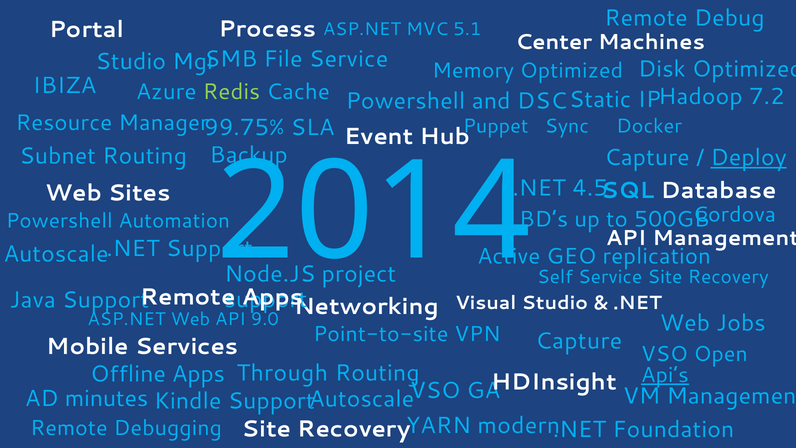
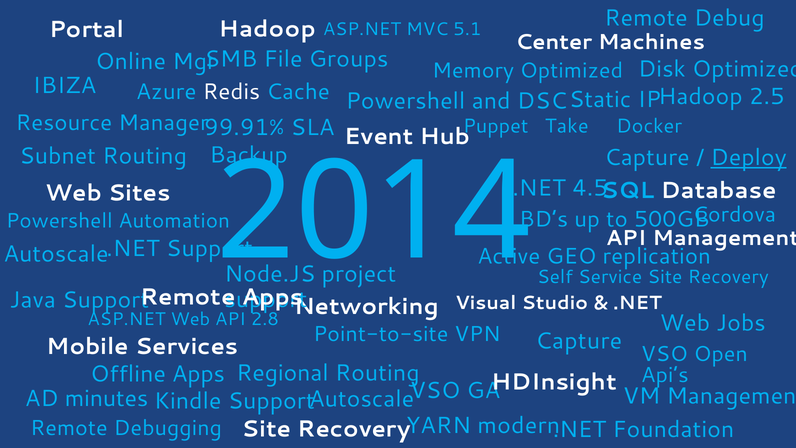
Process: Process -> Hadoop (267, 29)
File Service: Service -> Groups (349, 59)
Studio: Studio -> Online (131, 61)
Redis colour: light green -> white (231, 92)
7.2: 7.2 -> 2.5 (767, 97)
Sync: Sync -> Take (567, 126)
99.75%: 99.75% -> 99.91% (244, 128)
9.0: 9.0 -> 2.8 (265, 319)
Through: Through -> Regional (282, 373)
Api’s underline: present -> none (665, 375)
